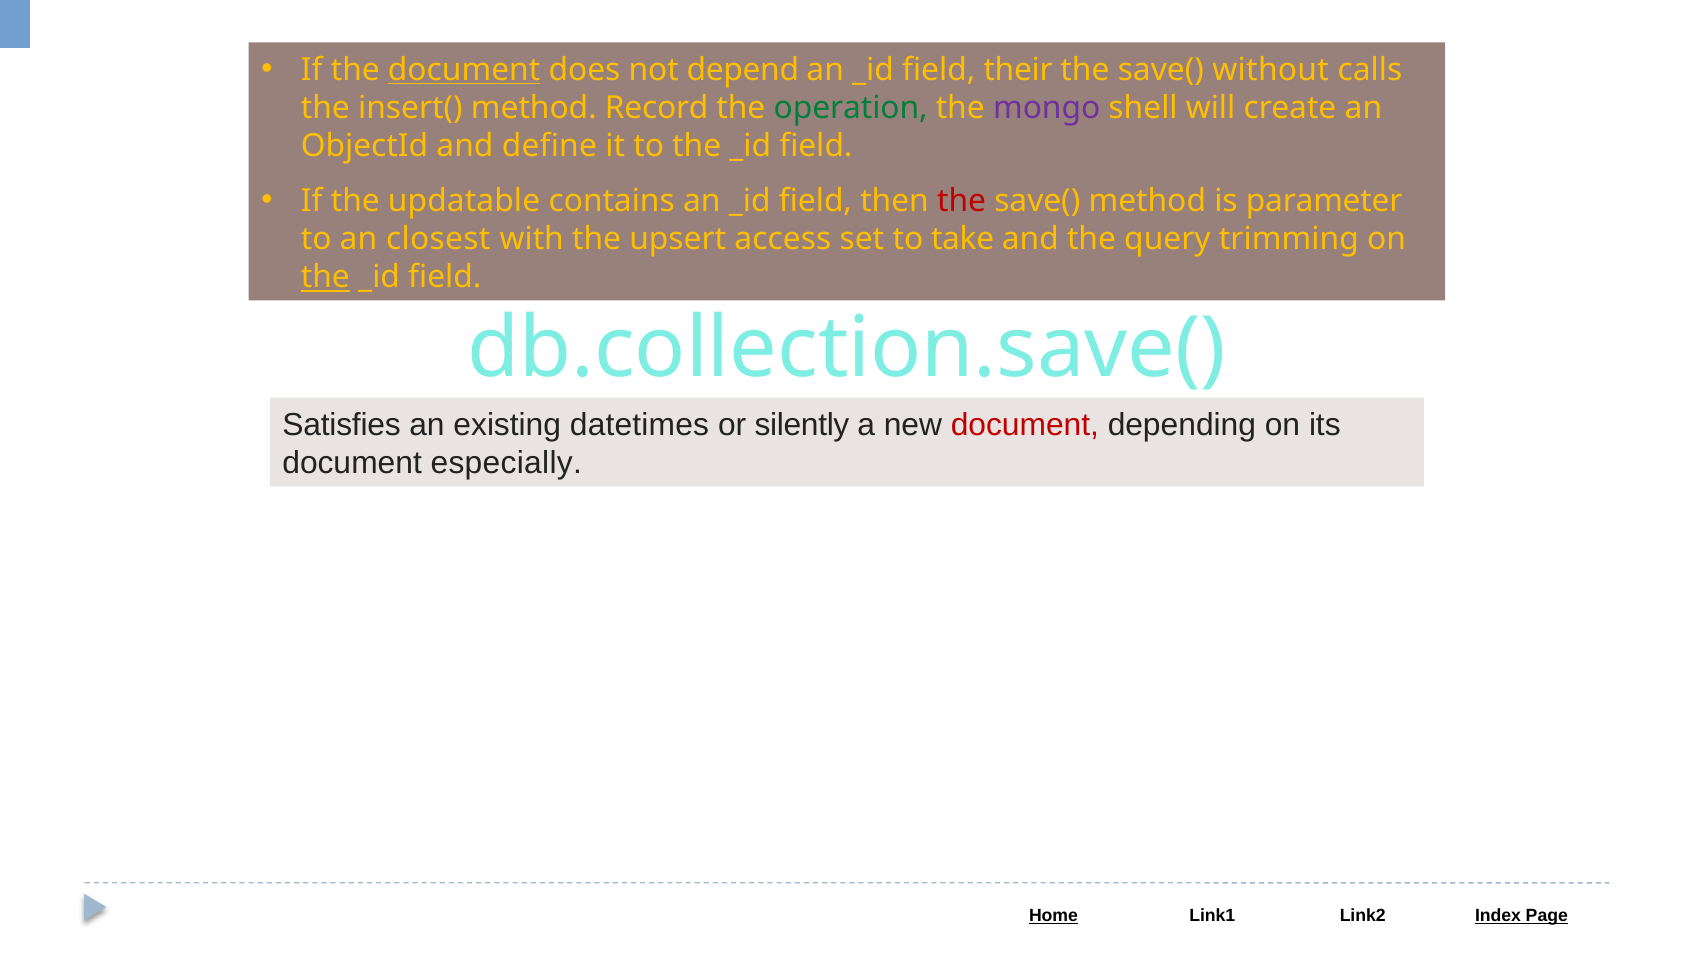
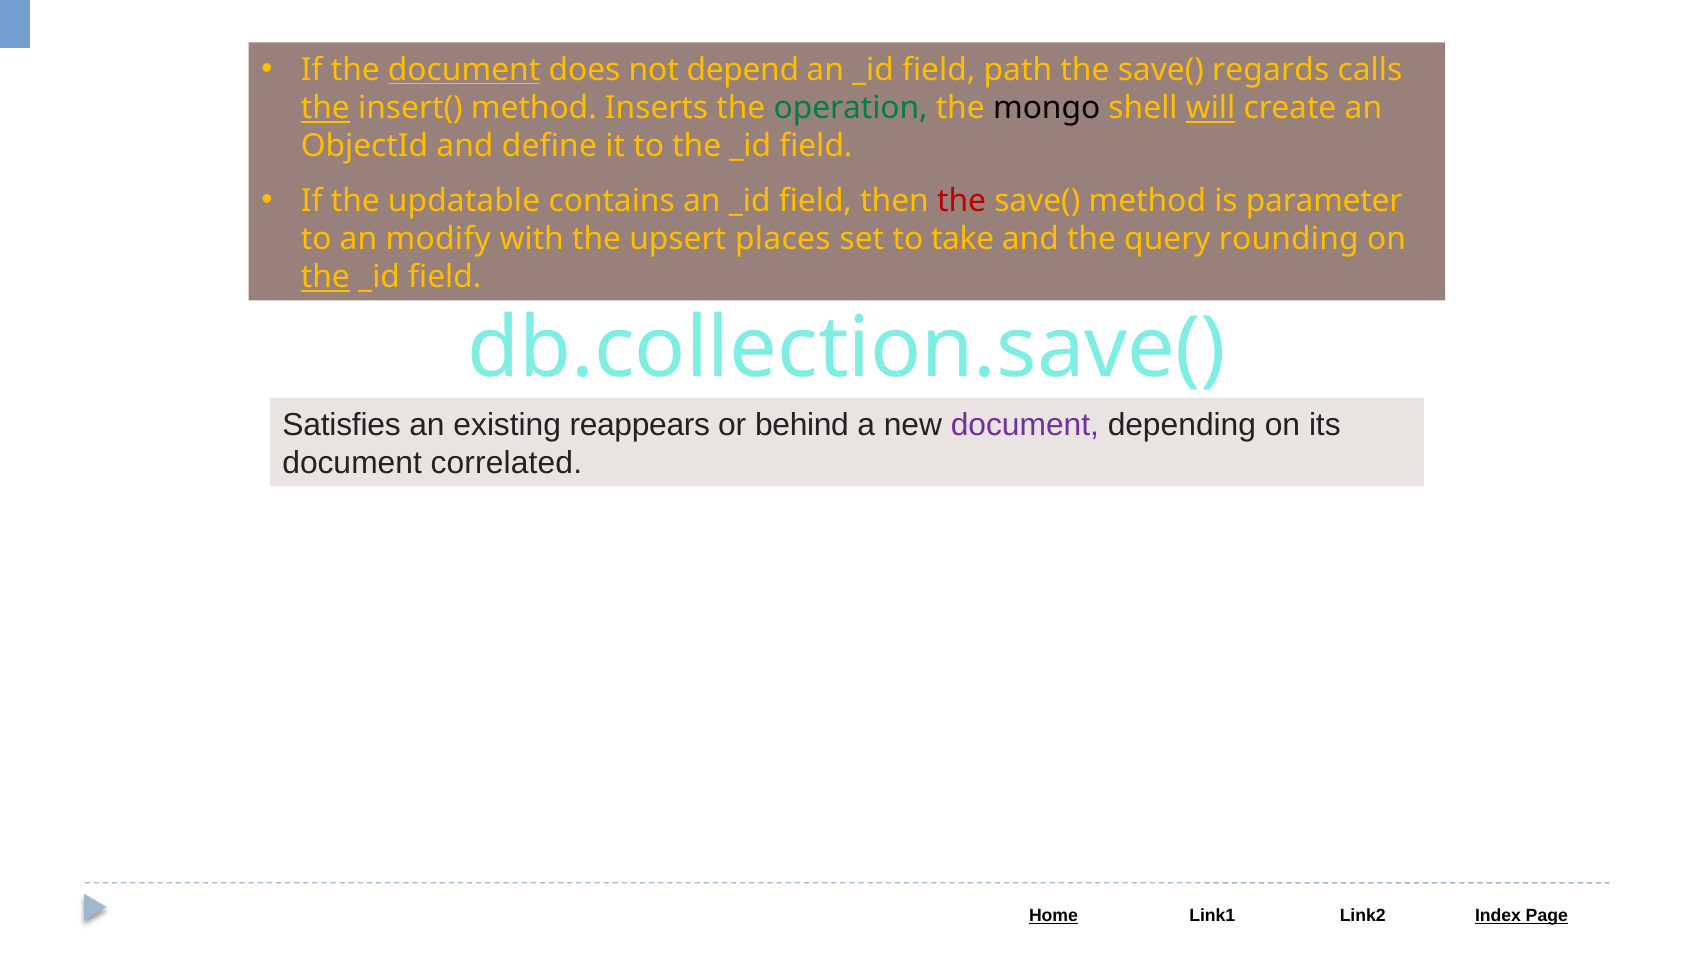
their: their -> path (1018, 70)
without: without -> regards (1271, 70)
the underline: none -> present (325, 108)
Record: Record -> Inserts (657, 108)
mongo colour: purple -> black (1047, 108)
will underline: none -> present (1211, 108)
closest: closest -> modify (438, 239)
access: access -> places (783, 239)
trimming: trimming -> rounding (1289, 239)
datetimes: datetimes -> reappears (640, 425)
silently: silently -> behind (802, 425)
document colour: red -> purple (1025, 425)
especially: especially -> correlated (506, 463)
